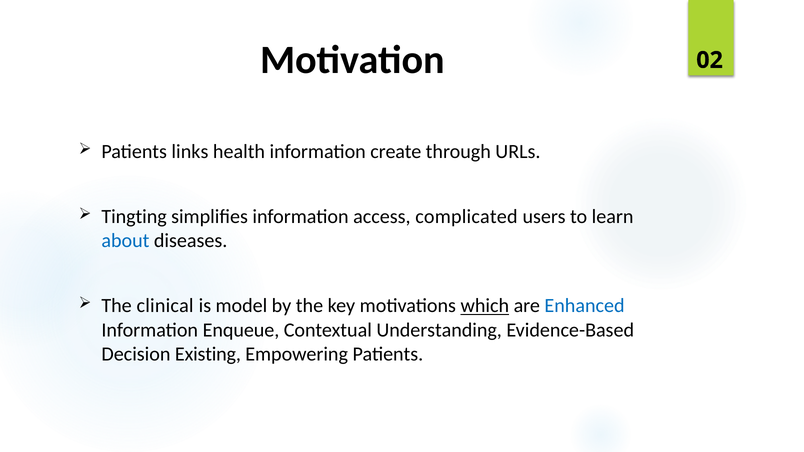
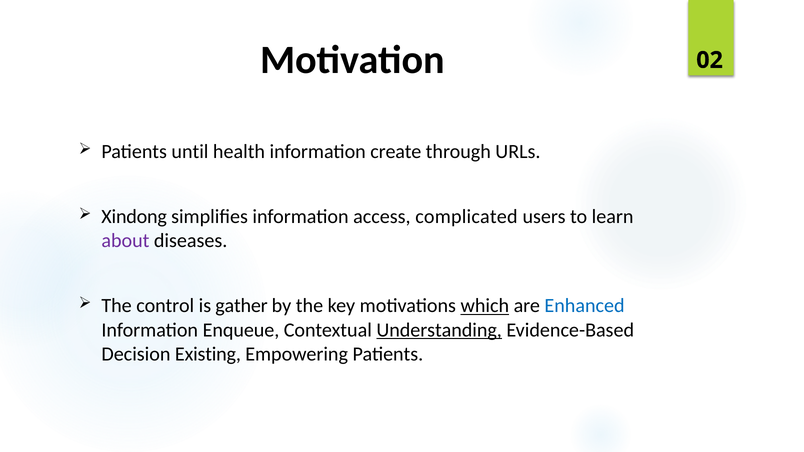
links: links -> until (190, 152)
Tingting: Tingting -> Xindong (134, 217)
about colour: blue -> purple (125, 241)
clinical: clinical -> control (165, 306)
model: model -> gather (242, 306)
Understanding underline: none -> present (439, 330)
